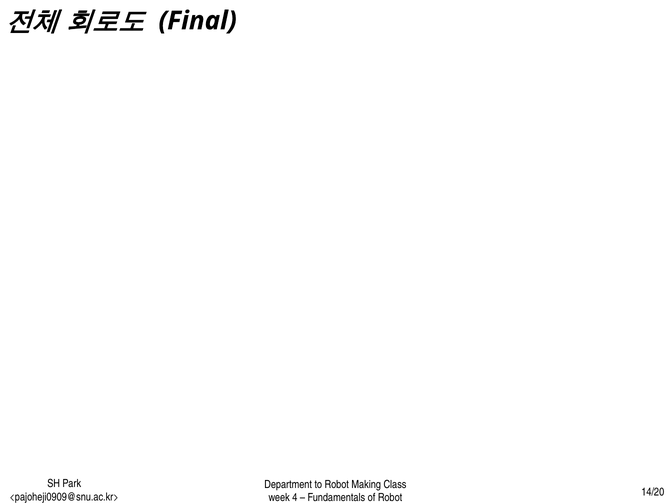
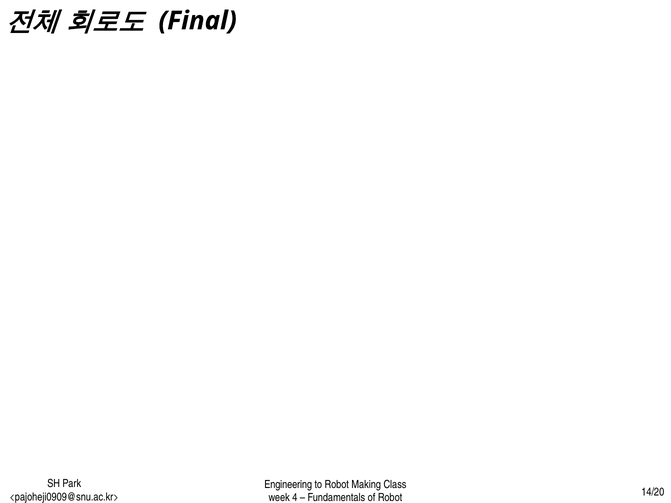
Department: Department -> Engineering (288, 485)
